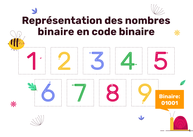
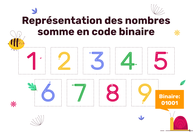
binaire: binaire -> somme (56, 32)
